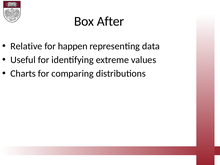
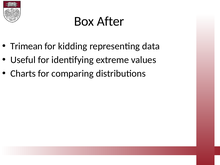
Relative: Relative -> Trimean (26, 46)
happen: happen -> kidding (73, 46)
